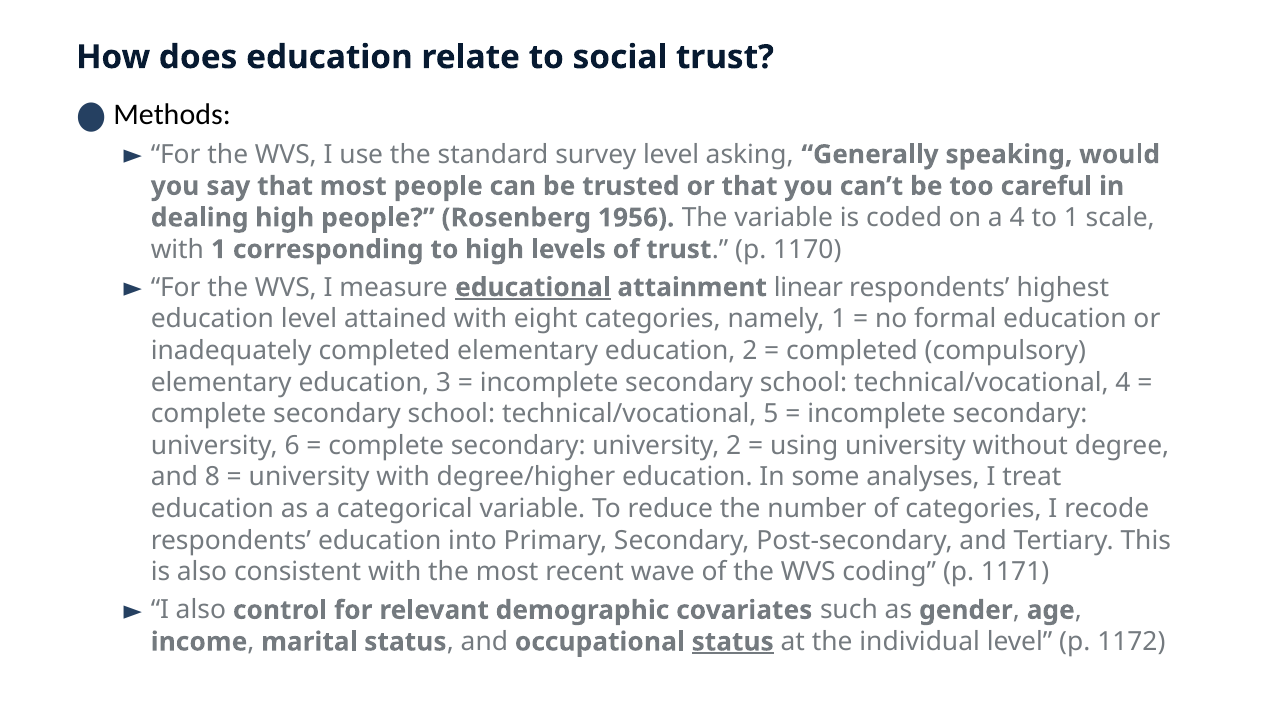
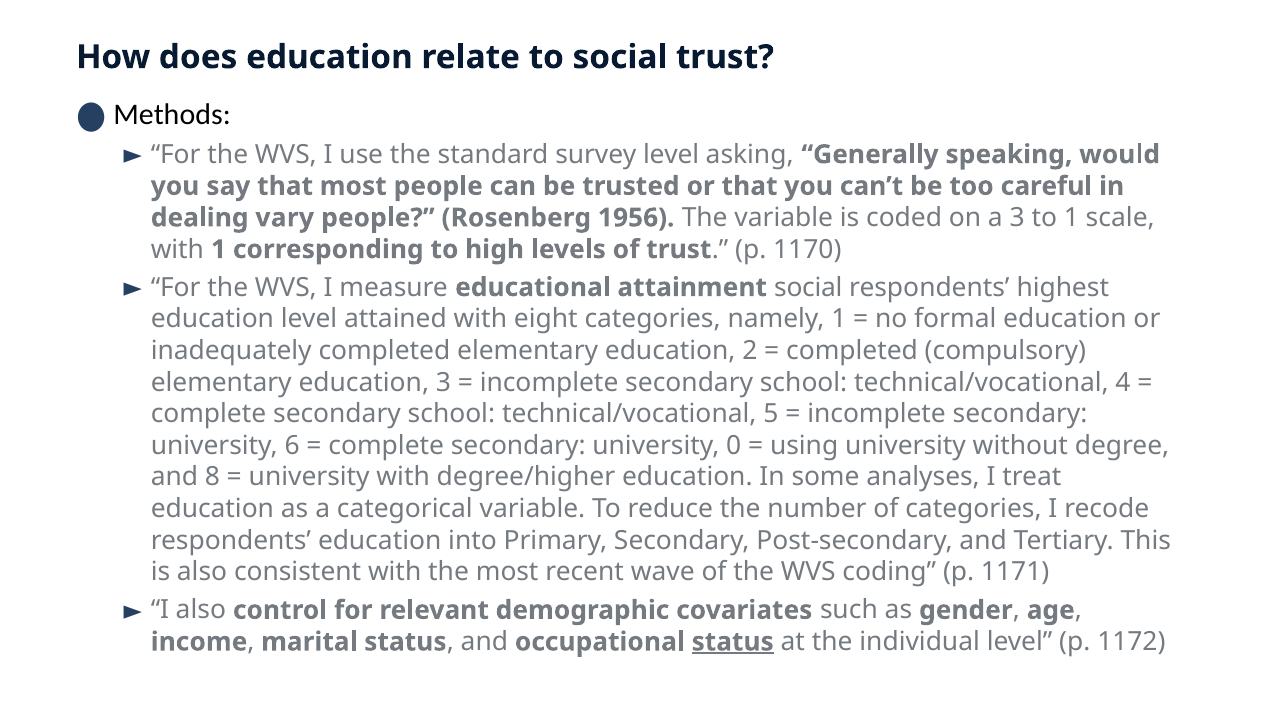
dealing high: high -> vary (285, 218)
a 4: 4 -> 3 (1017, 218)
educational underline: present -> none (533, 288)
attainment linear: linear -> social (808, 288)
university 2: 2 -> 0 (734, 446)
